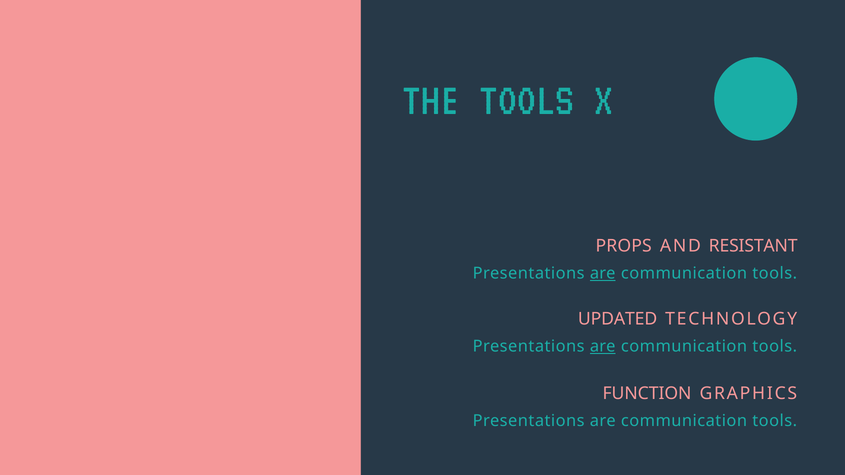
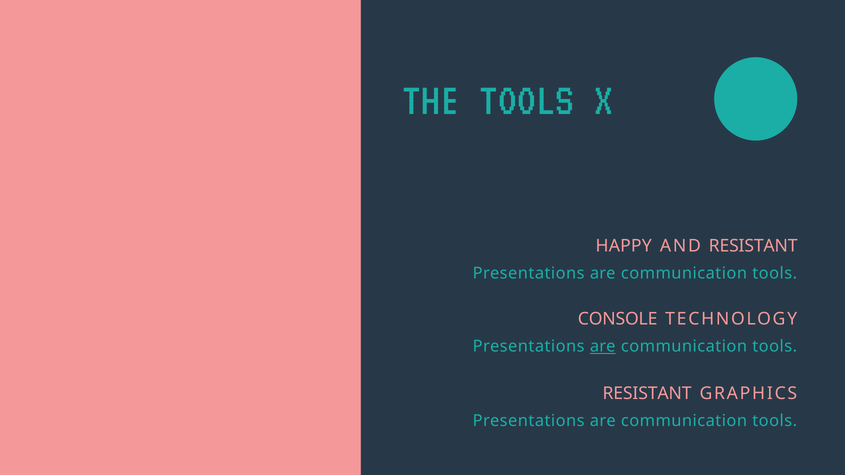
PROPS: PROPS -> HAPPY (624, 246)
are underline: present -> none (603, 273)
UPDATED: UPDATED -> CONSOLE (618, 319)
FUNCTION: FUNCTION -> RESISTANT (647, 394)
